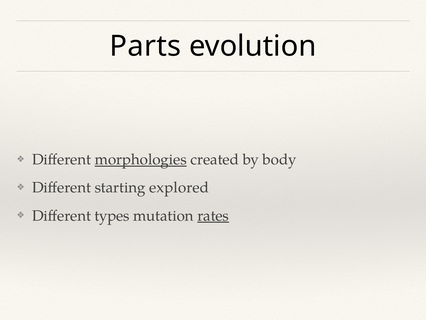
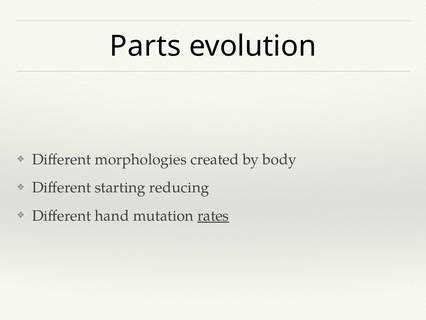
morphologies underline: present -> none (141, 159)
explored: explored -> reducing (179, 187)
types: types -> hand (112, 215)
